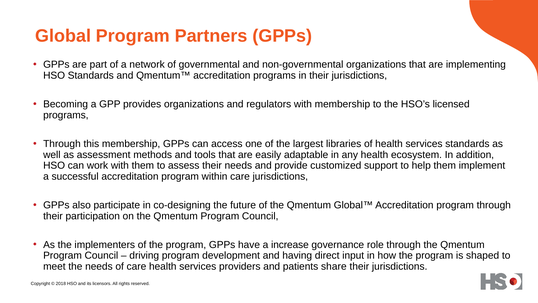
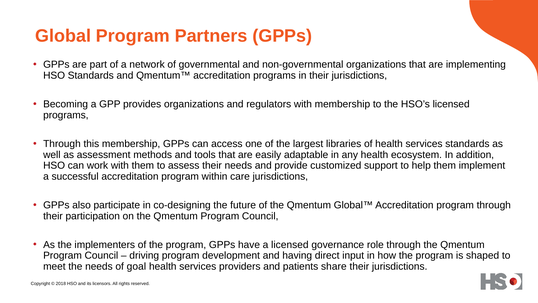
a increase: increase -> licensed (290, 244)
of care: care -> goal (136, 266)
